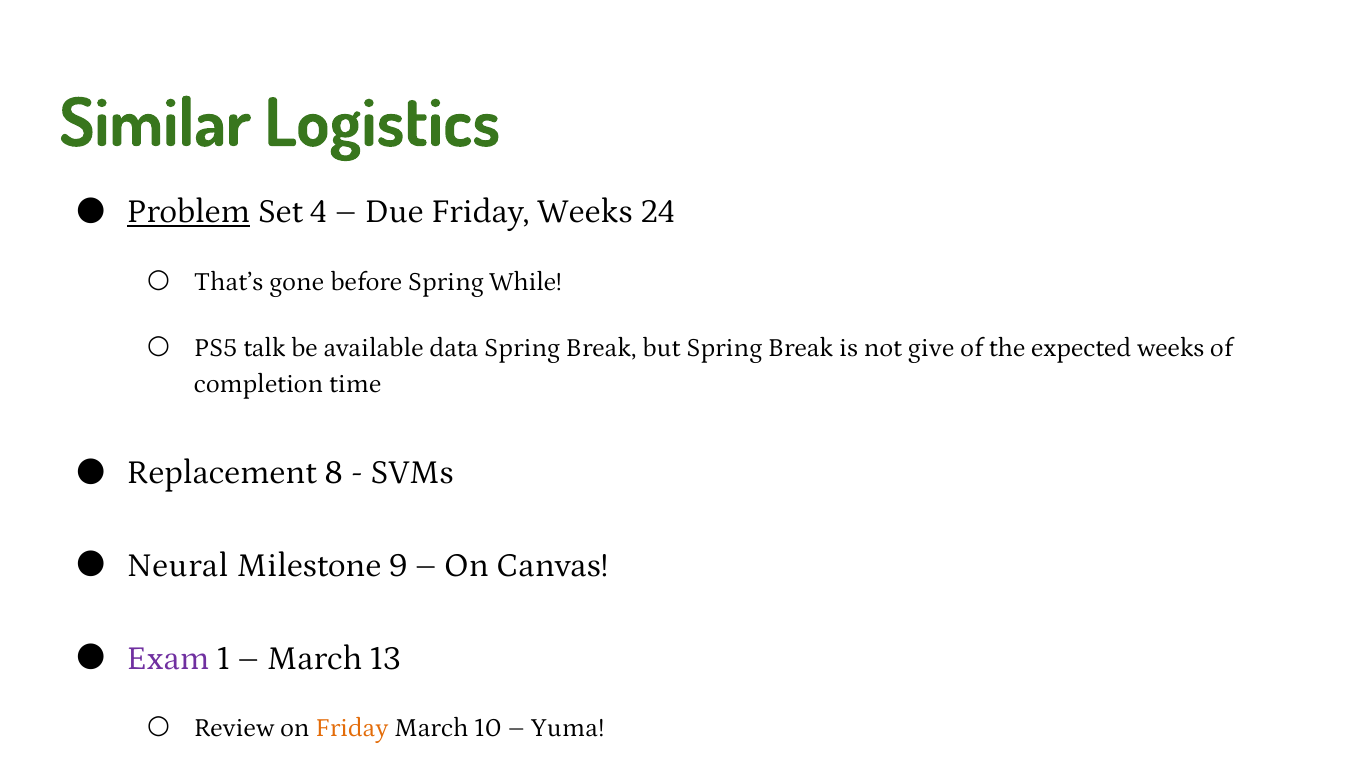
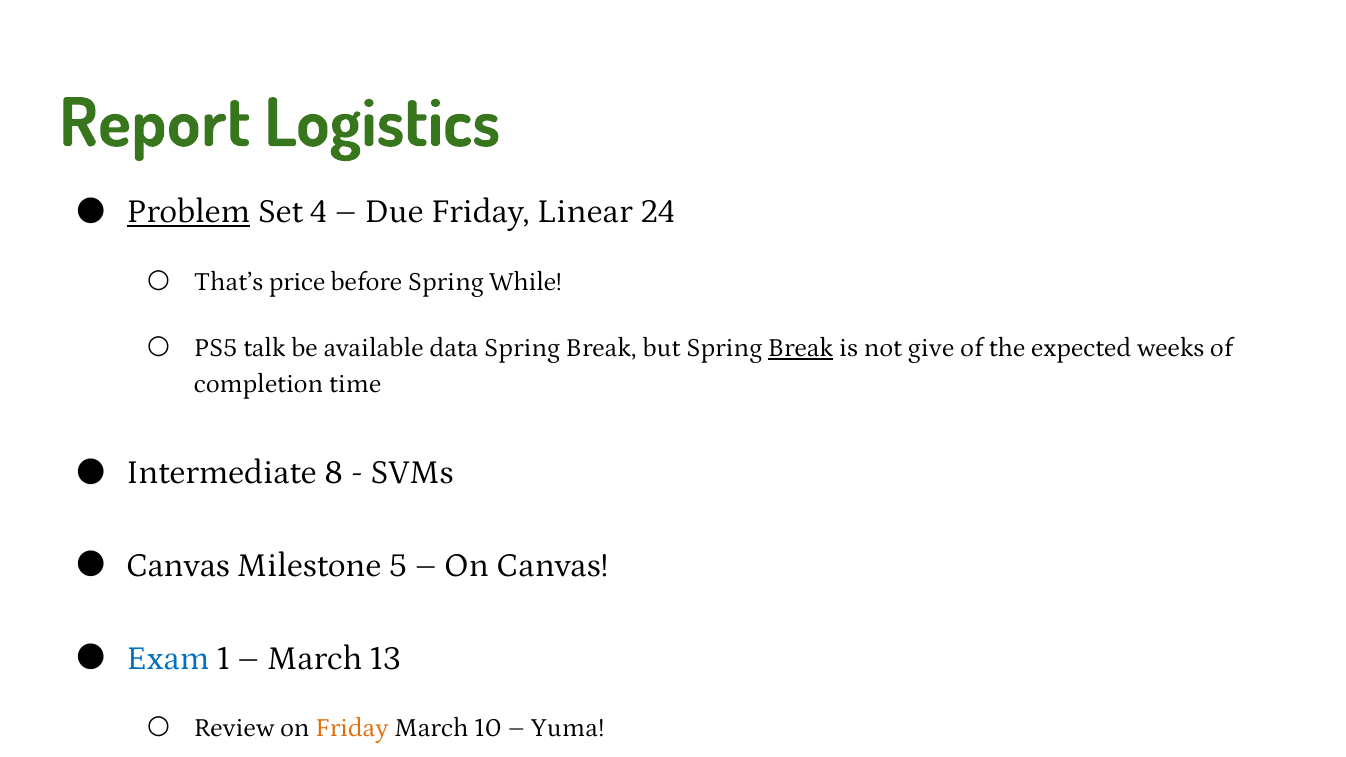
Similar: Similar -> Report (155, 124)
Friday Weeks: Weeks -> Linear (585, 212)
gone: gone -> price (297, 282)
Break underline: none -> present (801, 348)
Replacement: Replacement -> Intermediate (222, 473)
Neural: Neural -> Canvas (178, 565)
9: 9 -> 5 (398, 565)
Exam colour: purple -> blue (168, 658)
